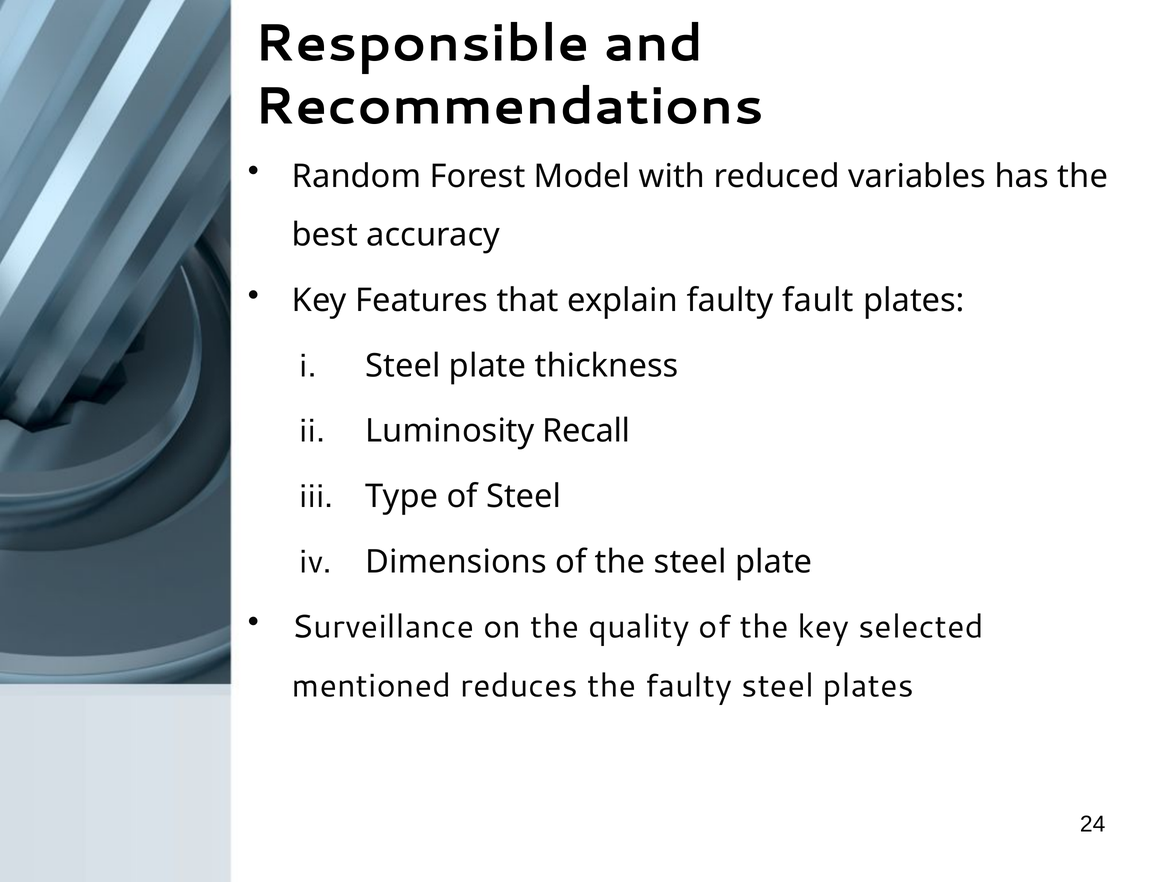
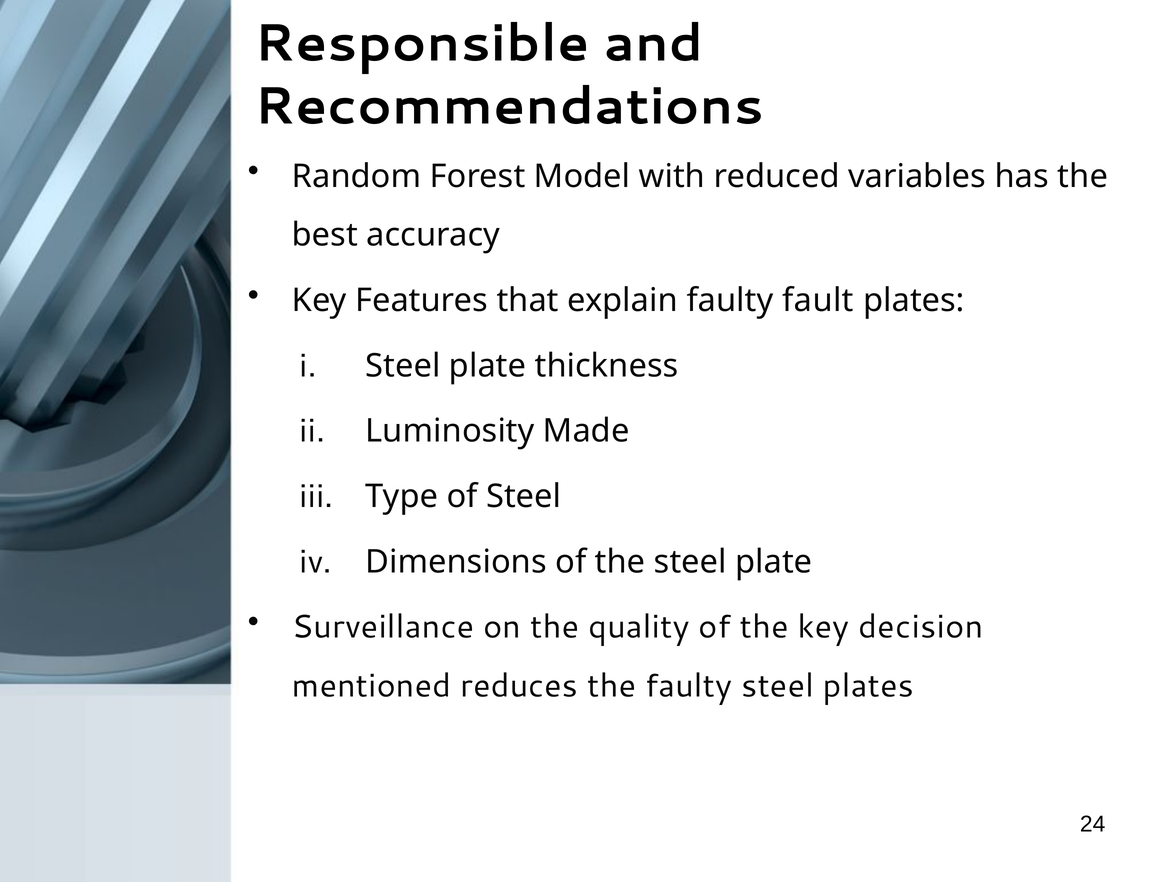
Recall: Recall -> Made (586, 431)
selected: selected -> decision (921, 627)
